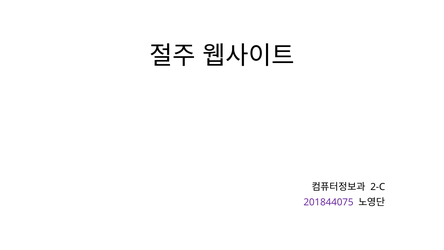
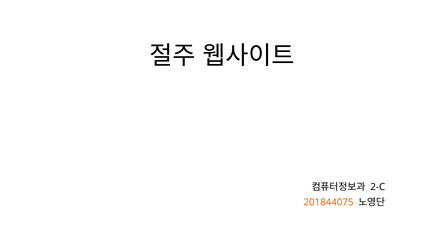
201844075 colour: purple -> orange (329, 202)
